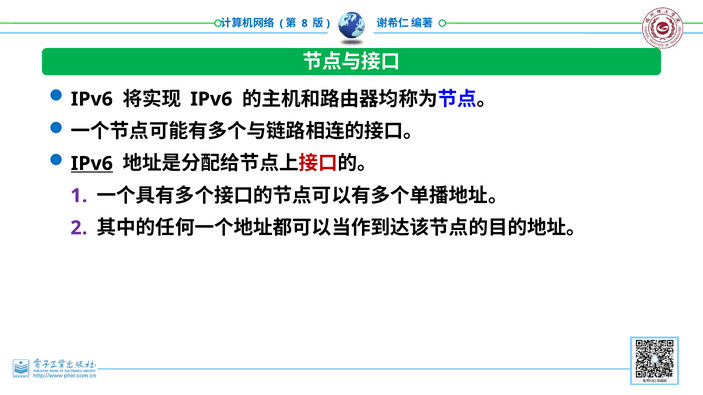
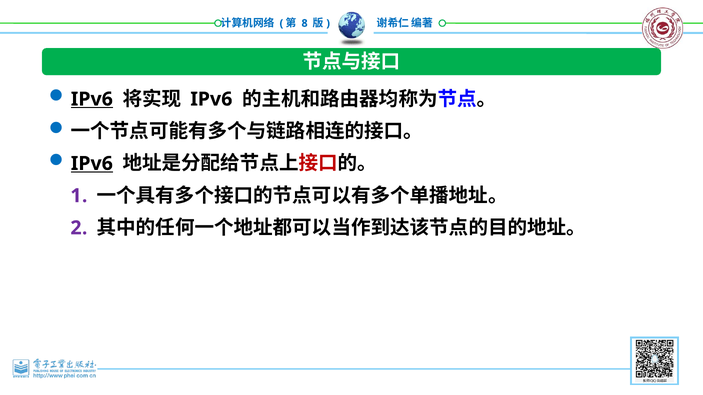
IPv6 underline: none -> present (92, 99)
